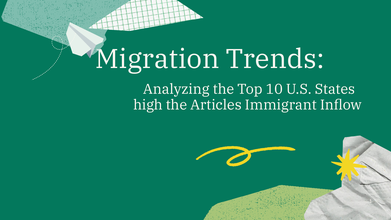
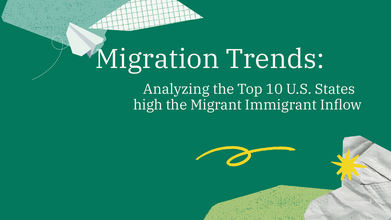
Articles: Articles -> Migrant (216, 105)
